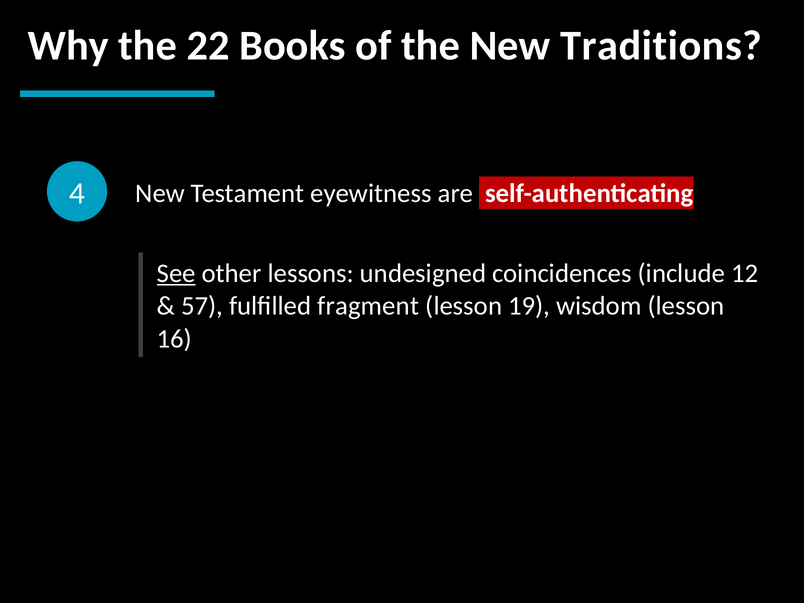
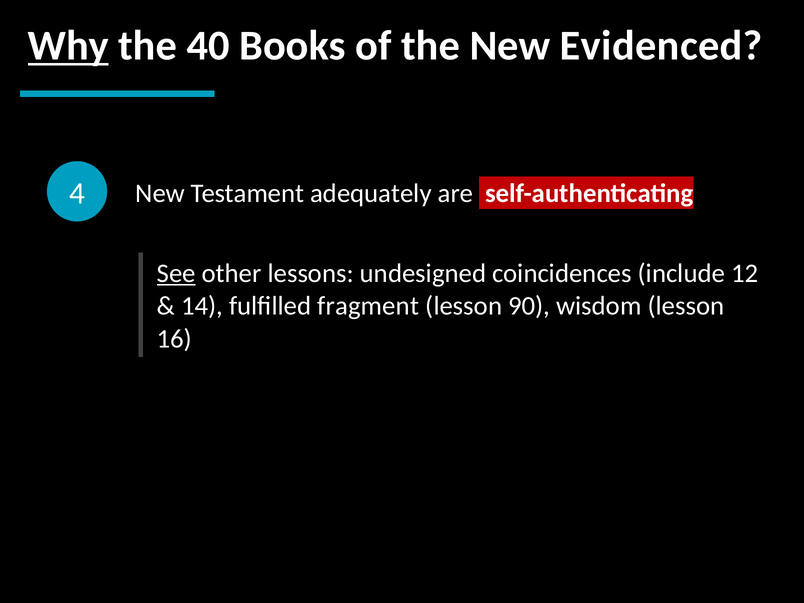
Why underline: none -> present (68, 46)
22: 22 -> 40 (208, 46)
Traditions: Traditions -> Evidenced (661, 46)
eyewitness: eyewitness -> adequately (371, 193)
57: 57 -> 14 (202, 306)
19: 19 -> 90 (529, 306)
